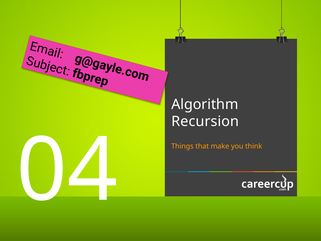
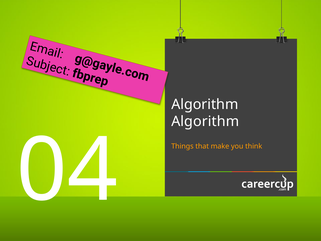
Recursion: Recursion -> Algorithm (205, 121)
